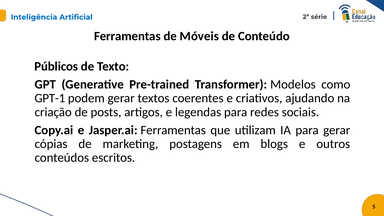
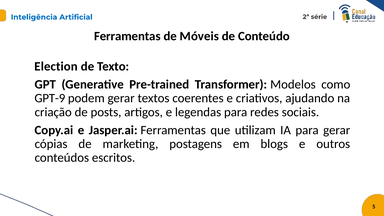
Públicos: Públicos -> Election (56, 66)
GPT-1: GPT-1 -> GPT-9 (50, 98)
